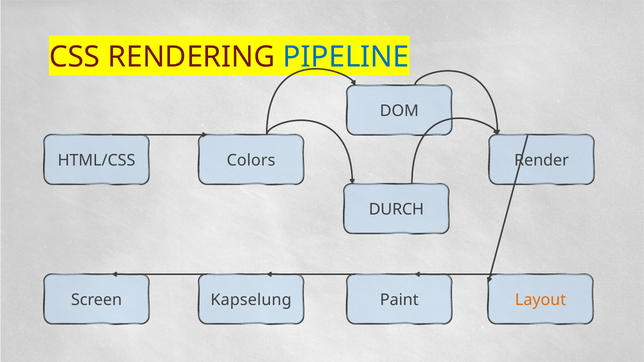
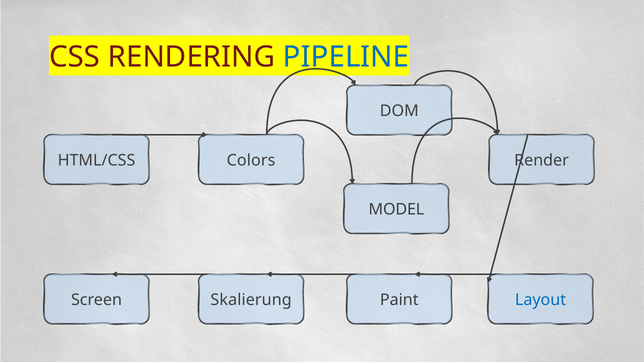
DURCH: DURCH -> MODEL (396, 210)
Kapselung: Kapselung -> Skalierung (251, 300)
Layout colour: orange -> blue (541, 300)
